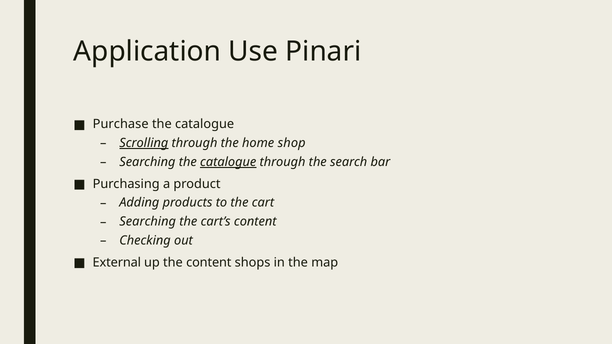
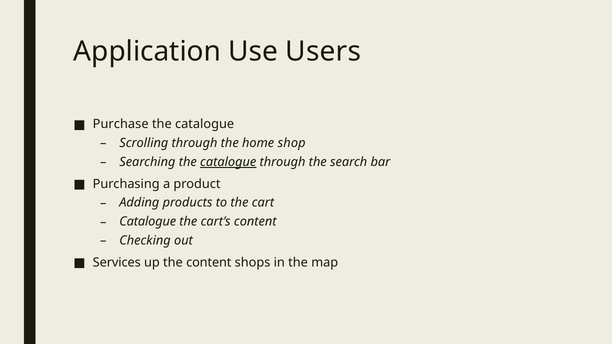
Pinari: Pinari -> Users (323, 51)
Scrolling underline: present -> none (144, 143)
Searching: Searching -> Catalogue (148, 222)
External: External -> Services (117, 263)
